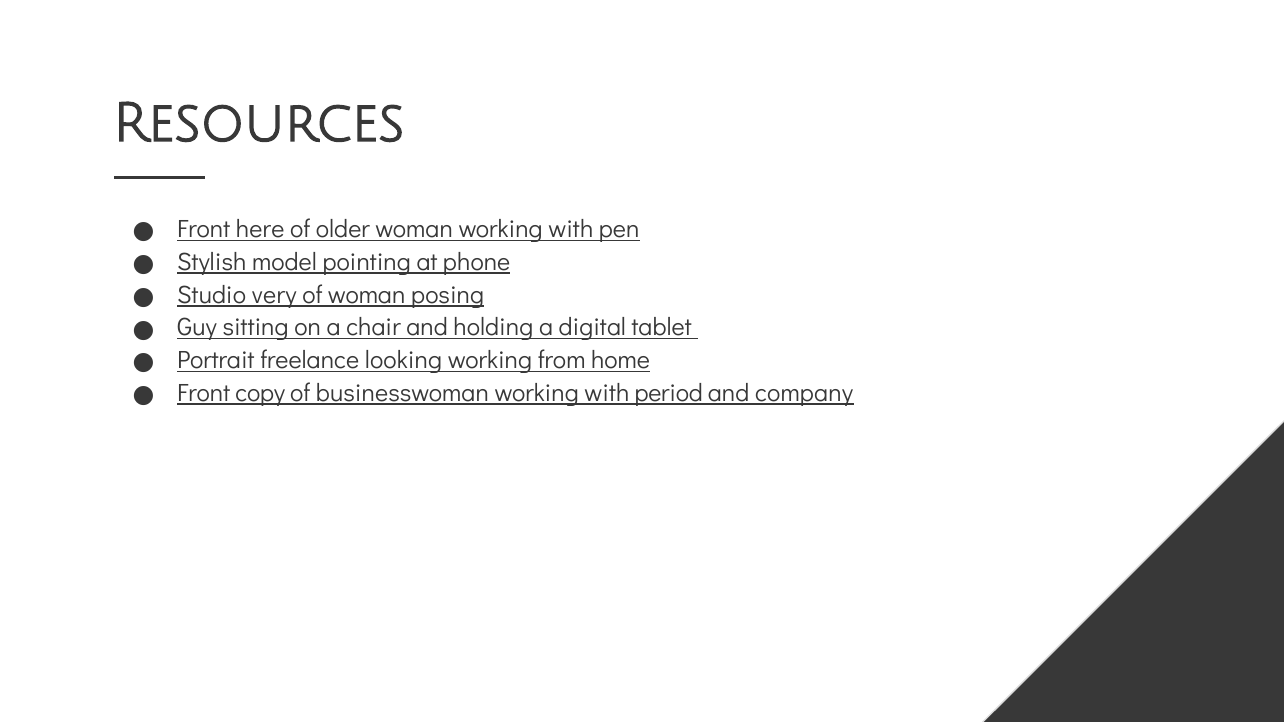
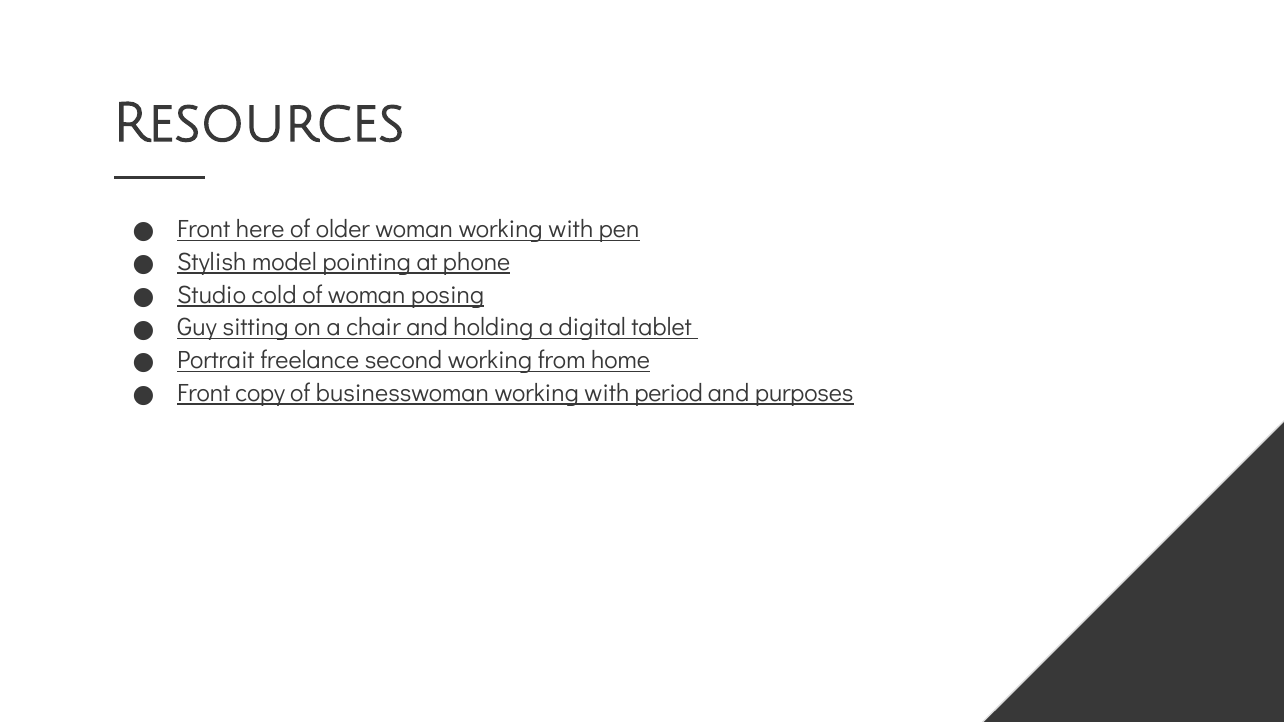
very: very -> cold (274, 295)
looking: looking -> second (404, 361)
company: company -> purposes (804, 393)
